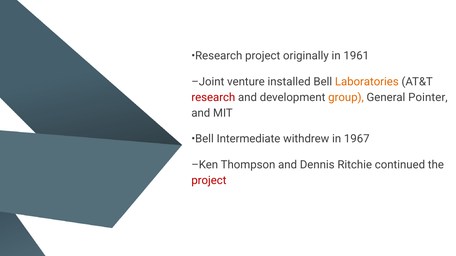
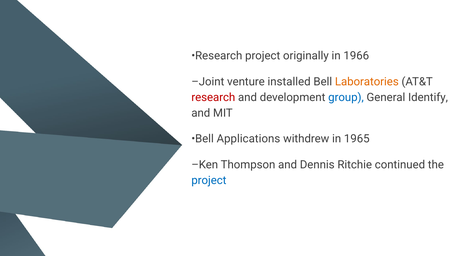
1961: 1961 -> 1966 (356, 56)
group colour: orange -> blue (346, 98)
Pointer: Pointer -> Identify (428, 98)
Intermediate: Intermediate -> Applications (248, 139)
1967: 1967 -> 1965 (357, 139)
project colour: red -> blue (209, 181)
